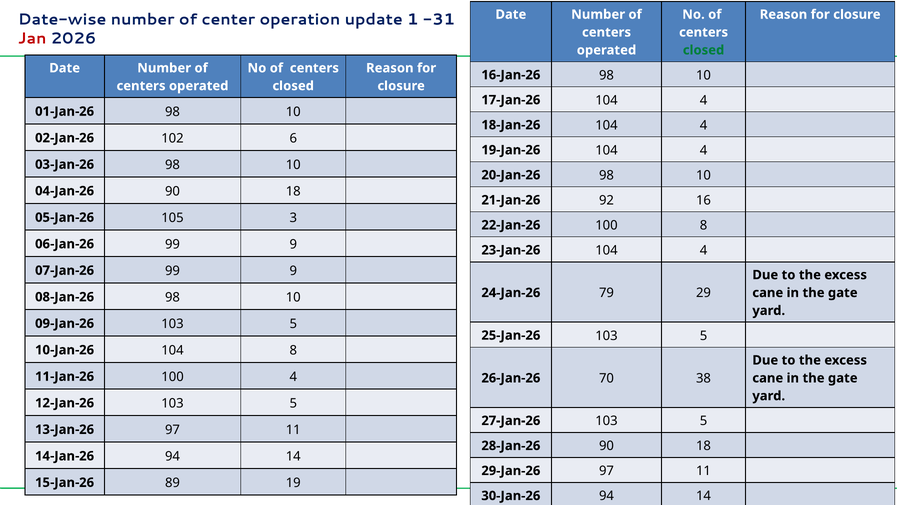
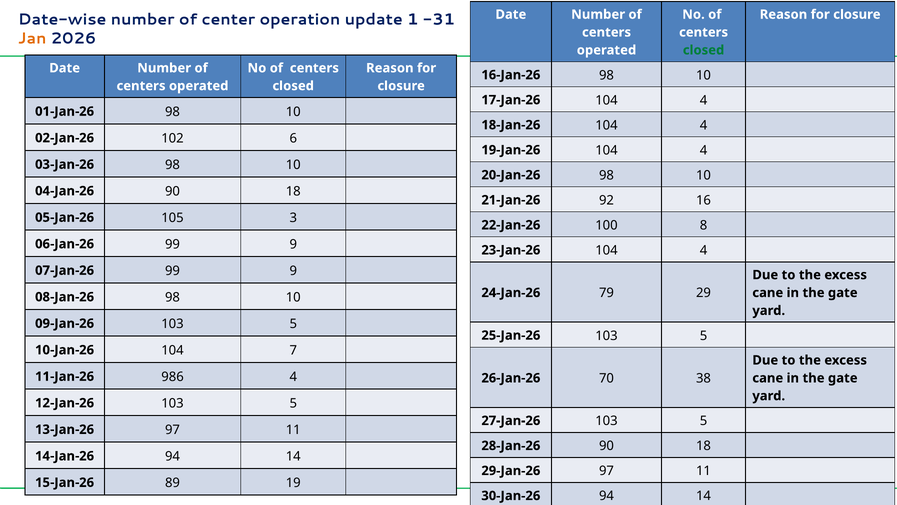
Jan colour: red -> orange (32, 39)
104 8: 8 -> 7 (293, 350)
11-Jan-26 100: 100 -> 986 (173, 377)
